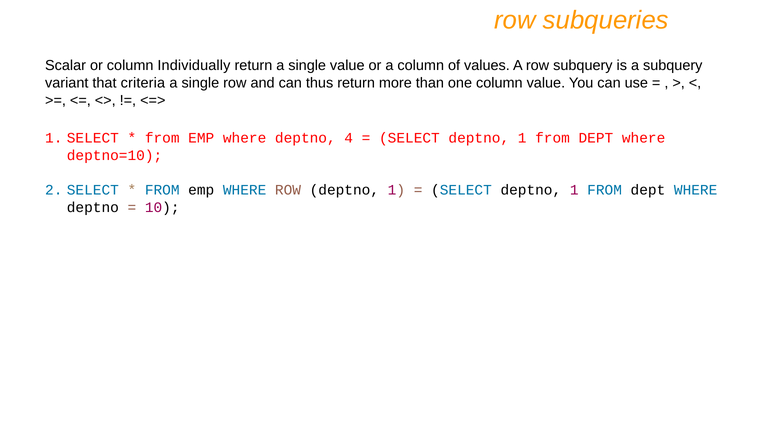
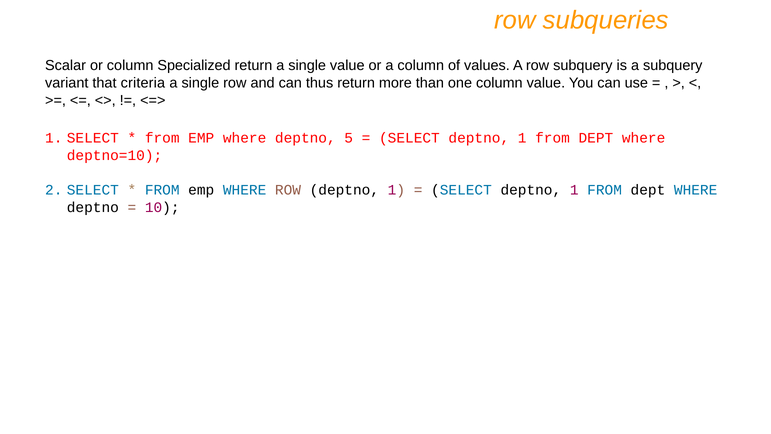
Individually: Individually -> Specialized (194, 66)
4: 4 -> 5 (349, 138)
